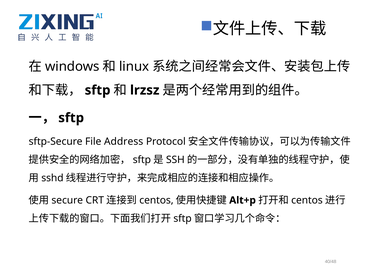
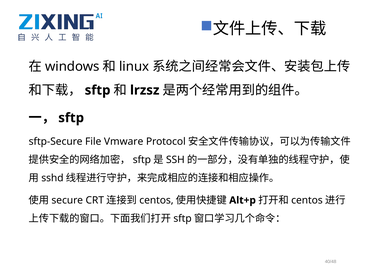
Address: Address -> Vmware (124, 141)
